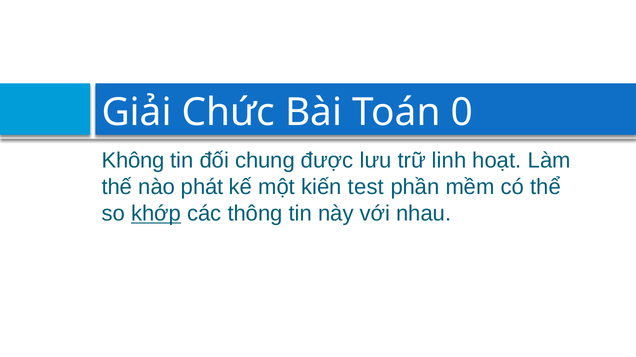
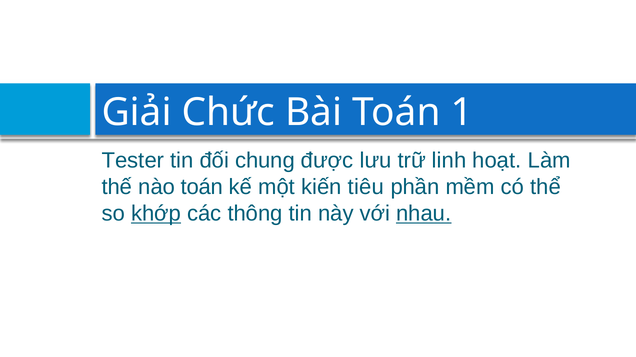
0: 0 -> 1 (462, 113)
Không: Không -> Tester (133, 161)
nào phát: phát -> toán (202, 188)
test: test -> tiêu (366, 188)
nhau underline: none -> present (424, 214)
